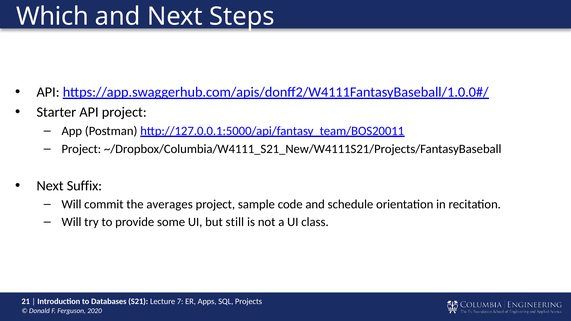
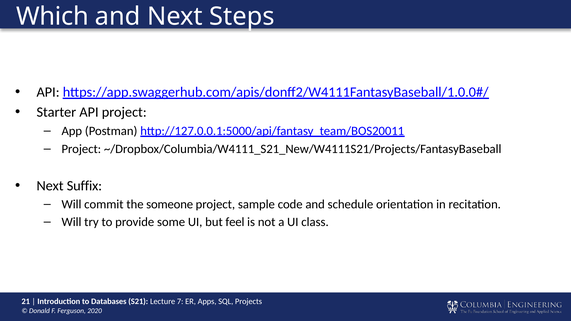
averages: averages -> someone (170, 205)
still: still -> feel (235, 222)
